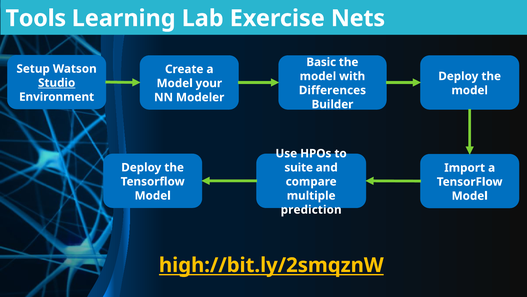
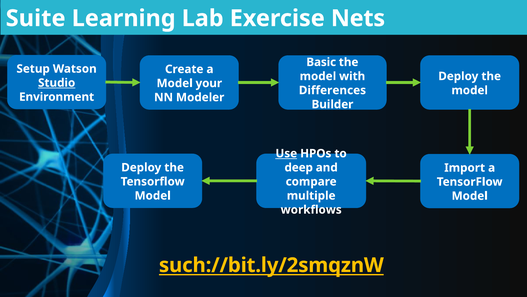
Tools: Tools -> Suite (36, 18)
Use underline: none -> present (286, 153)
suite: suite -> deep (299, 167)
prediction: prediction -> workflows (311, 209)
high://bit.ly/2smqznW: high://bit.ly/2smqznW -> such://bit.ly/2smqznW (271, 265)
